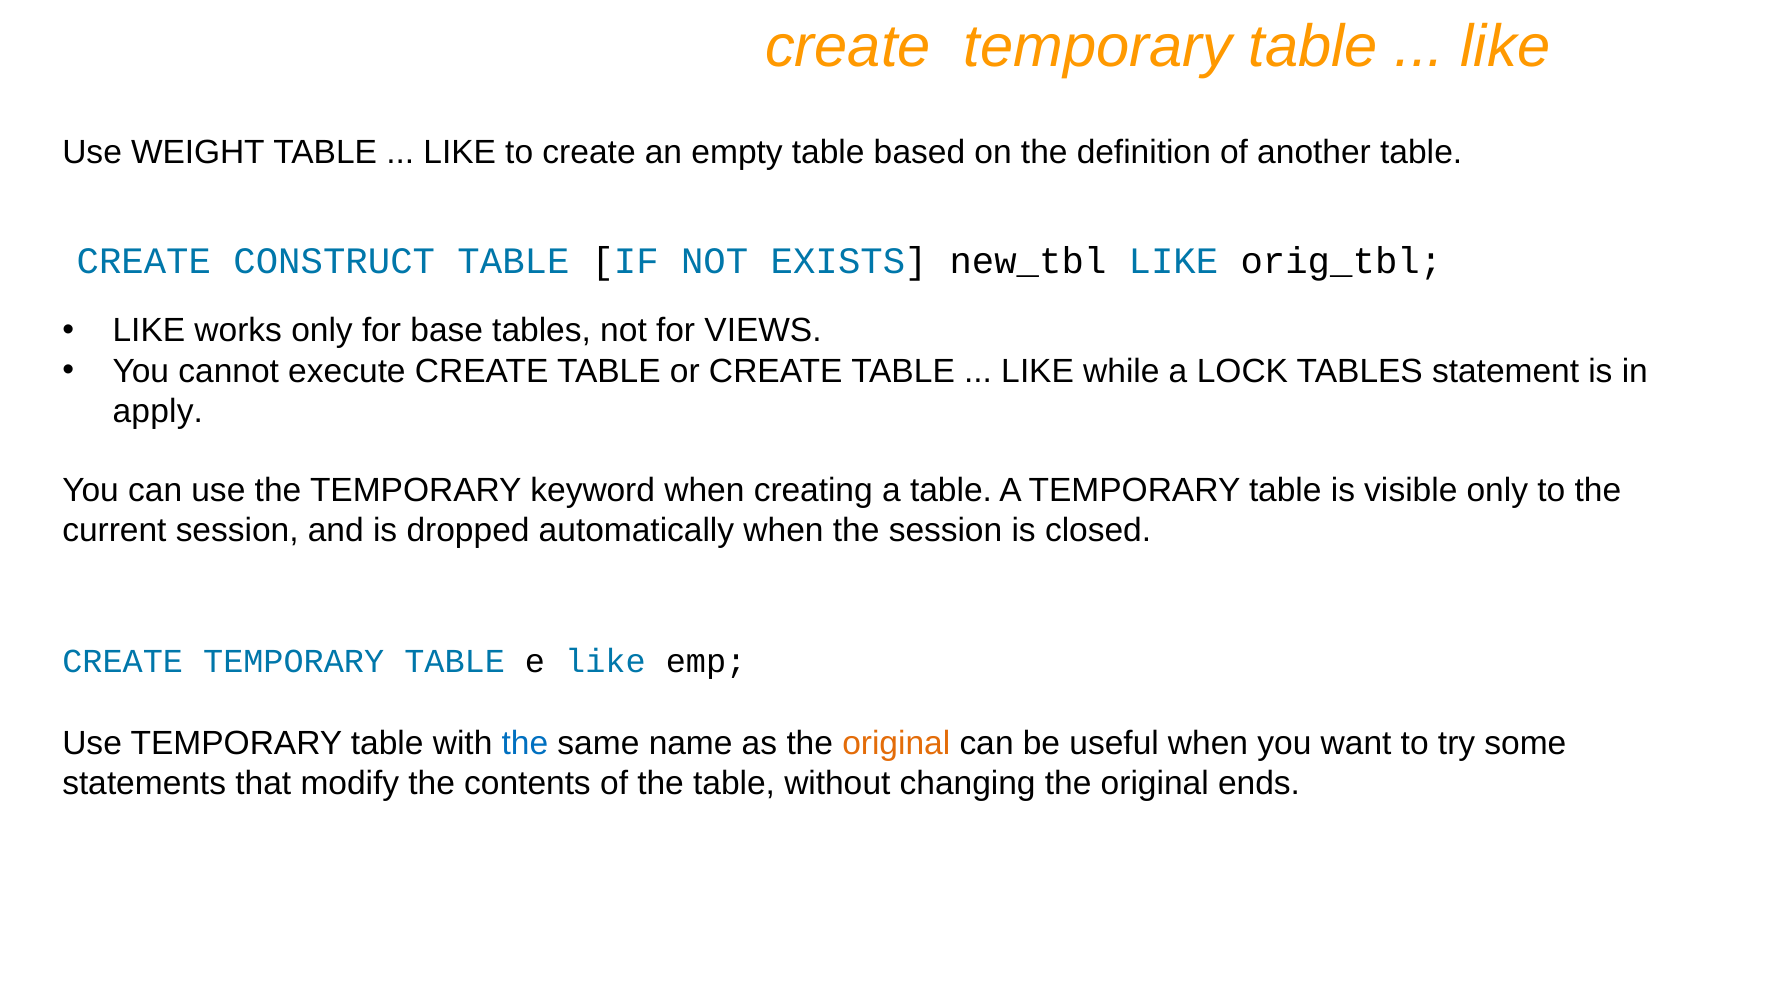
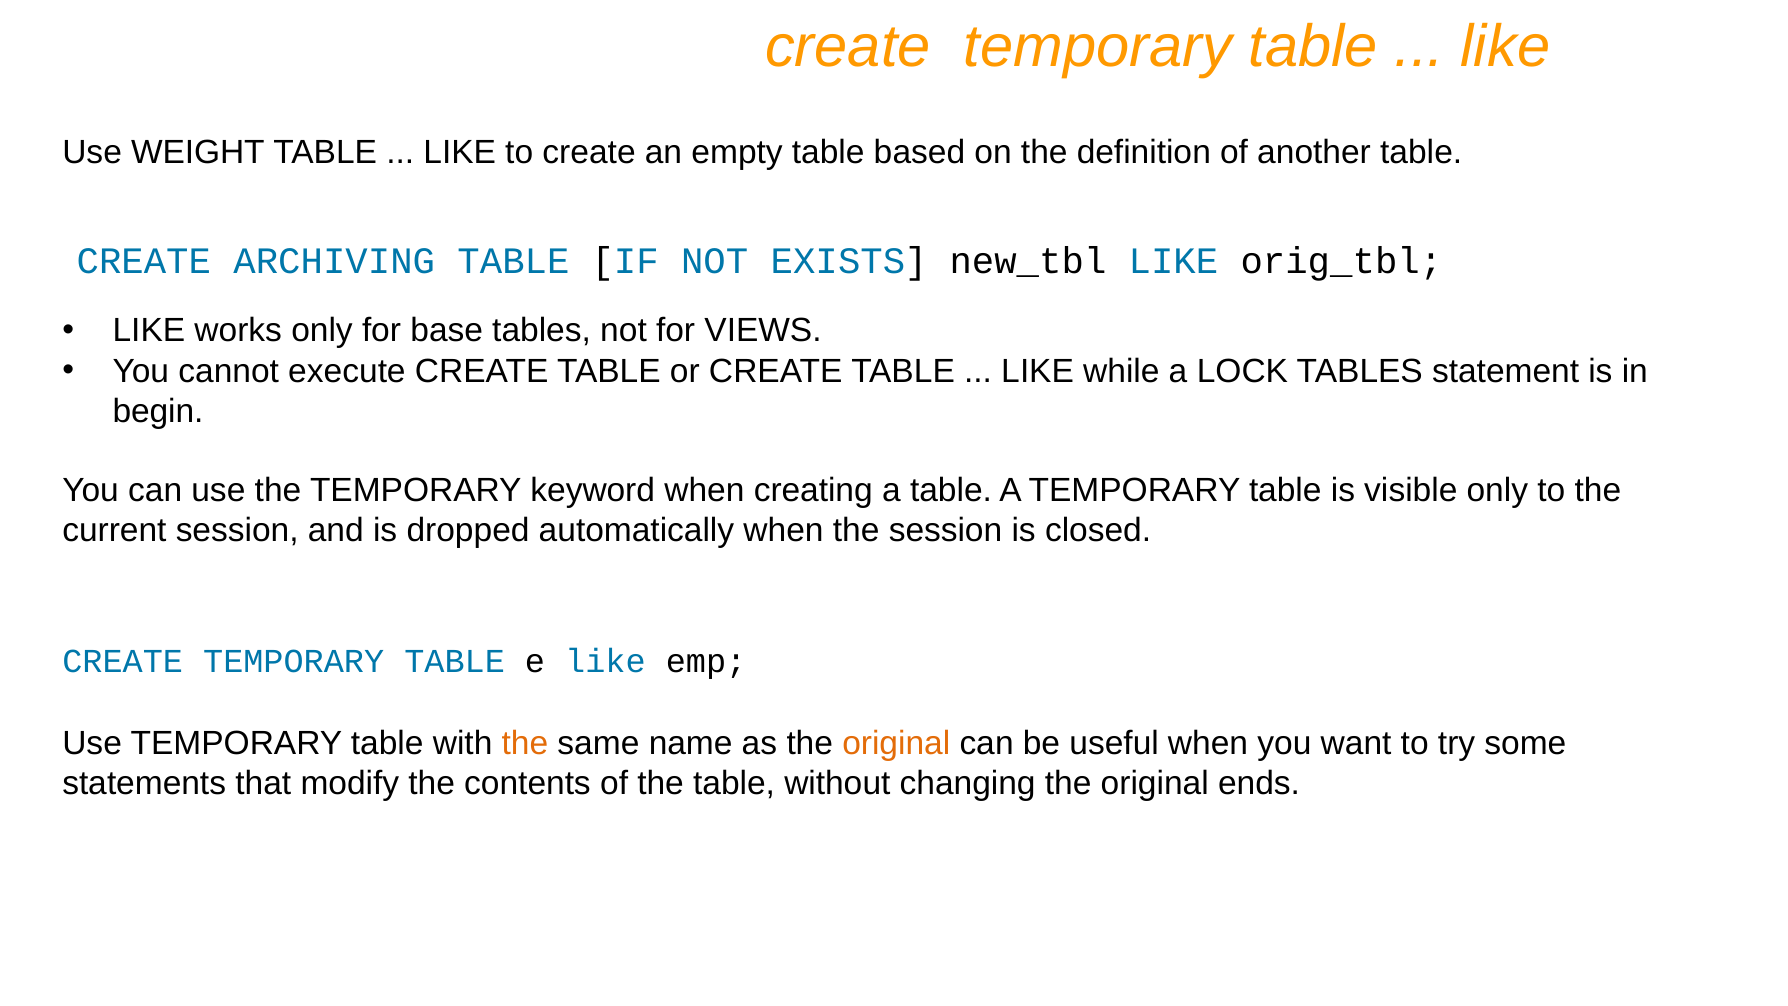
CONSTRUCT: CONSTRUCT -> ARCHIVING (334, 261)
apply: apply -> begin (158, 411)
the colour: blue -> orange (525, 743)
